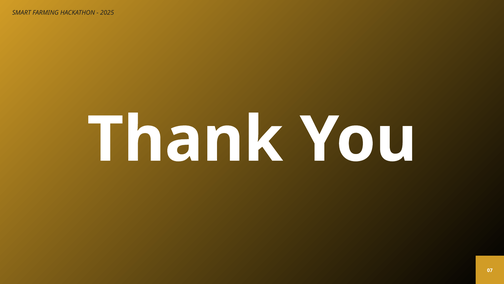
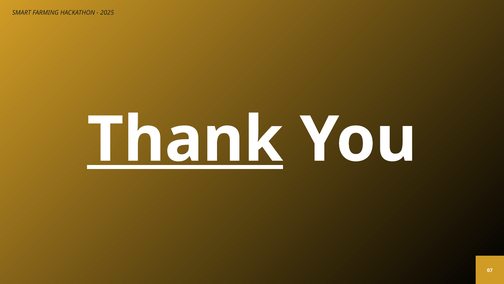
Thank underline: none -> present (185, 140)
